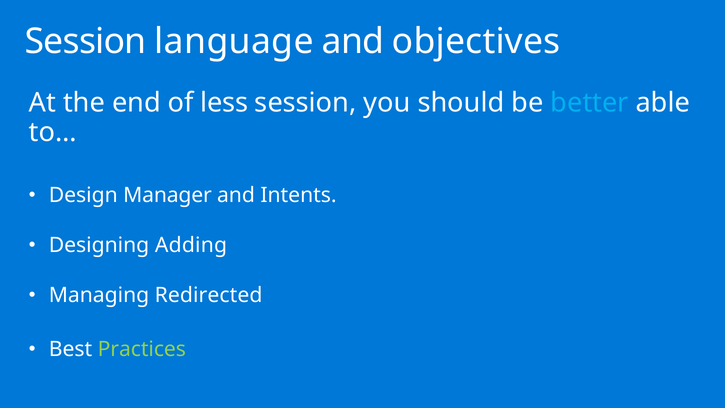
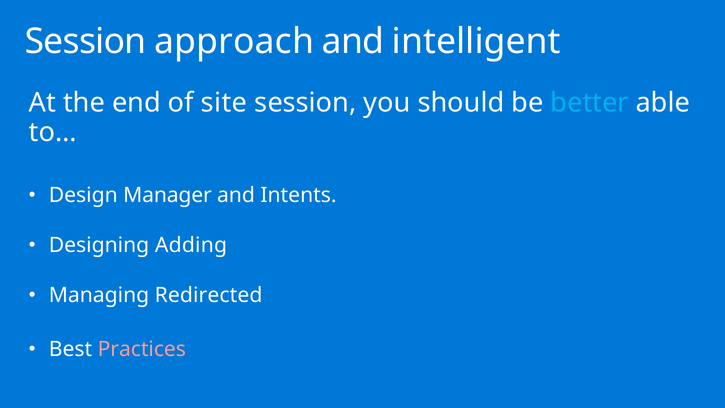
language: language -> approach (234, 42)
objectives: objectives -> intelligent (476, 42)
less: less -> site (224, 103)
Practices colour: light green -> pink (142, 349)
